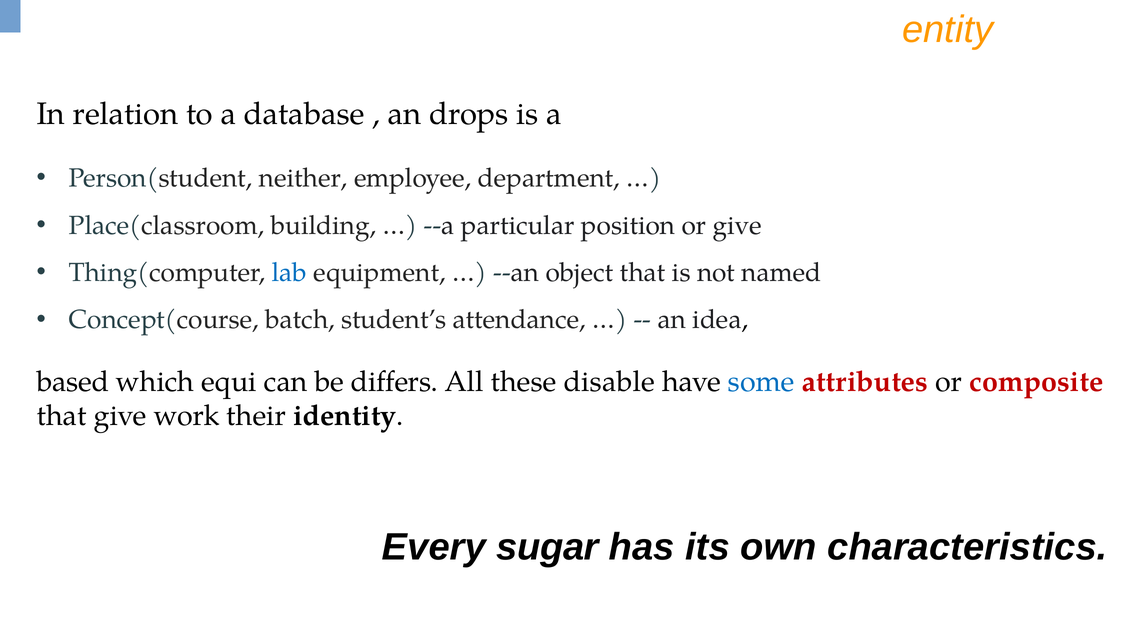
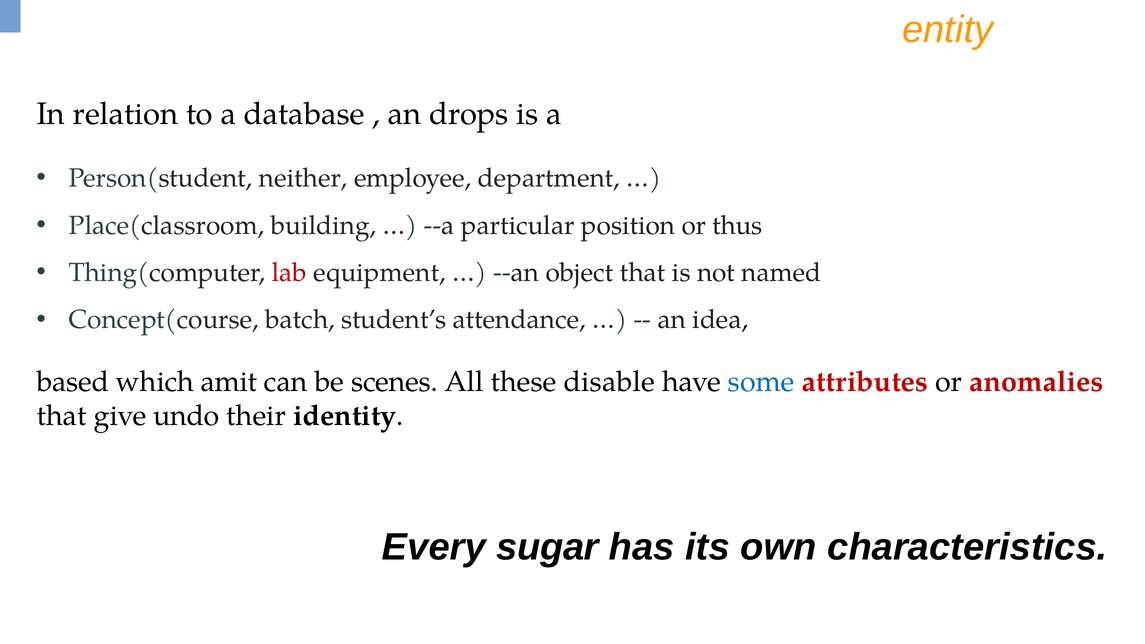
or give: give -> thus (737, 225)
lab colour: blue -> red (289, 273)
equi: equi -> amit (229, 382)
differs: differs -> scenes (394, 382)
composite: composite -> anomalies (1036, 382)
work: work -> undo (187, 416)
